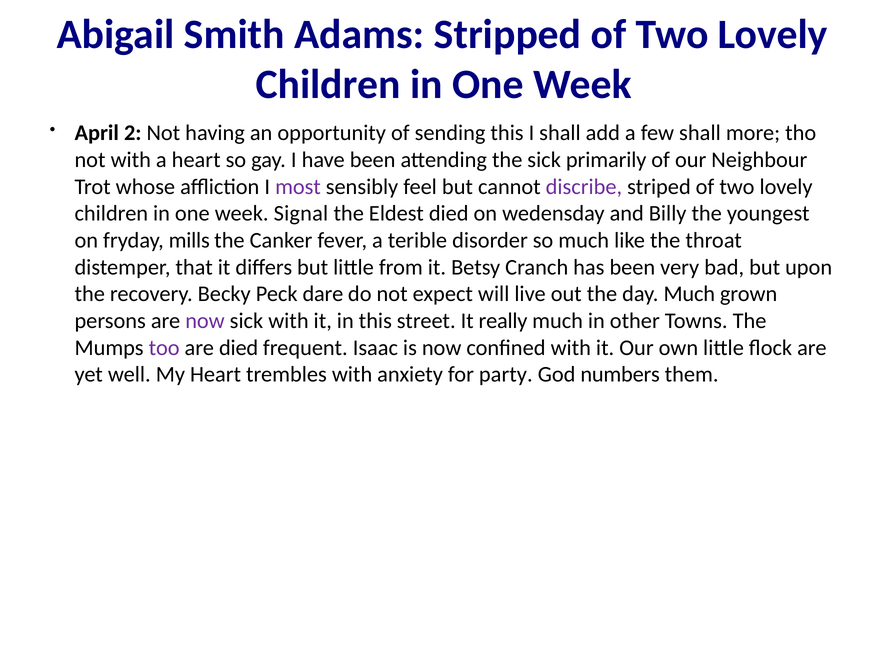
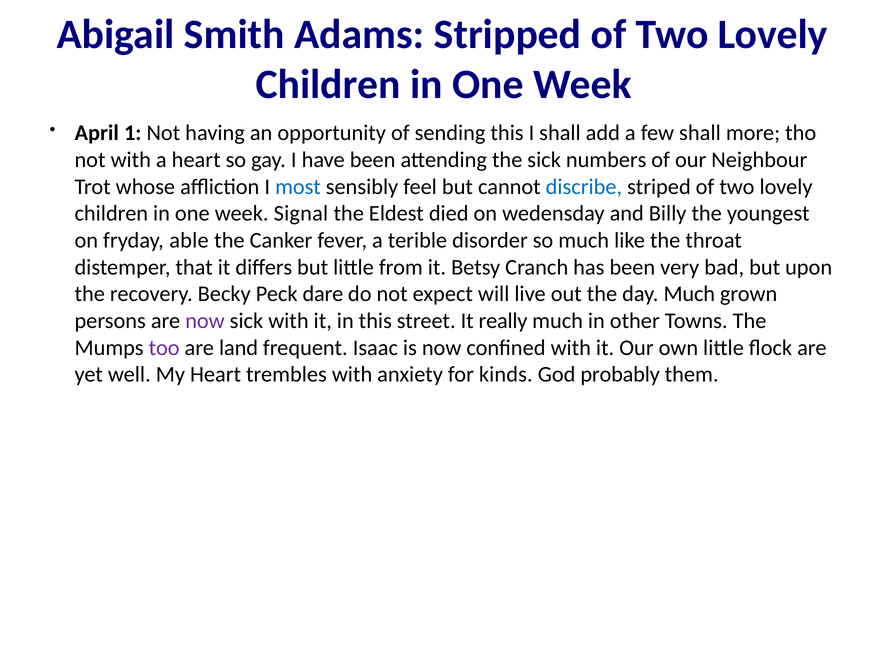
2: 2 -> 1 (133, 133)
primarily: primarily -> numbers (606, 160)
most colour: purple -> blue (298, 187)
discribe colour: purple -> blue (584, 187)
mills: mills -> able (189, 240)
are died: died -> land (239, 348)
party: party -> kinds (506, 375)
numbers: numbers -> probably (620, 375)
